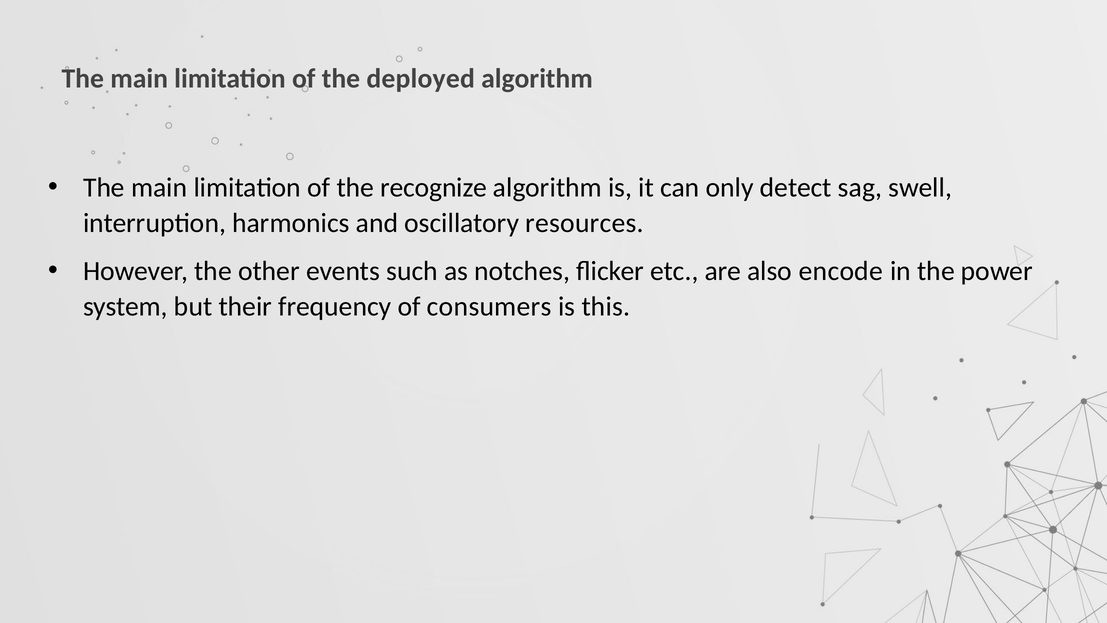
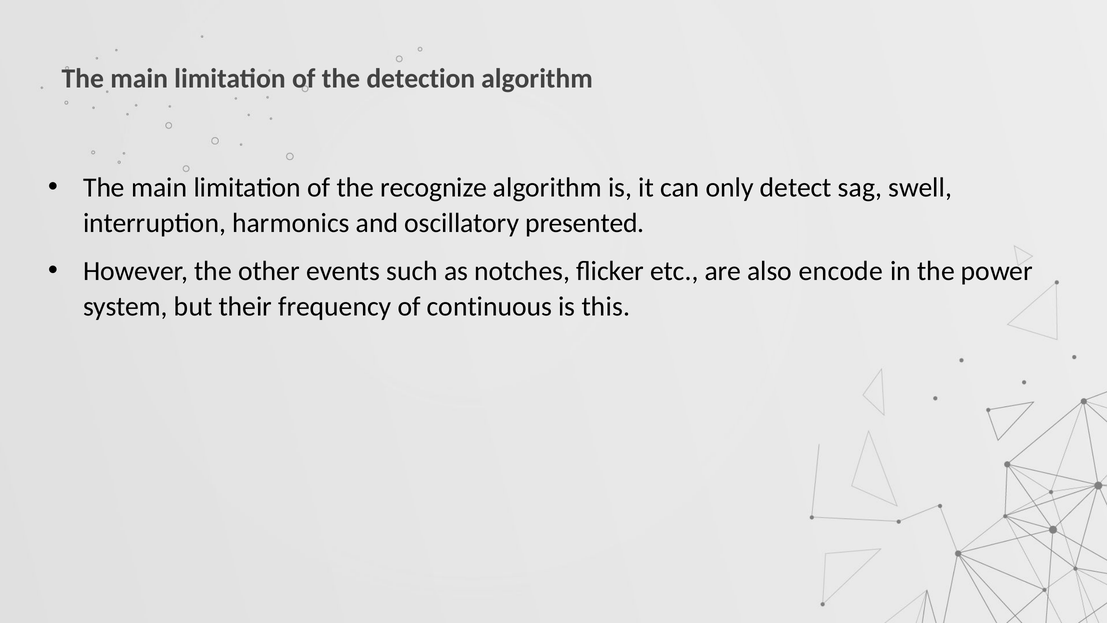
deployed: deployed -> detection (421, 79)
resources: resources -> presented (585, 223)
consumers: consumers -> continuous (489, 307)
